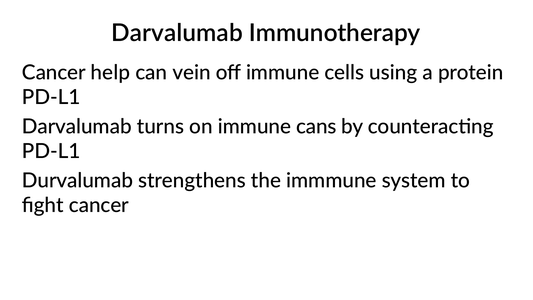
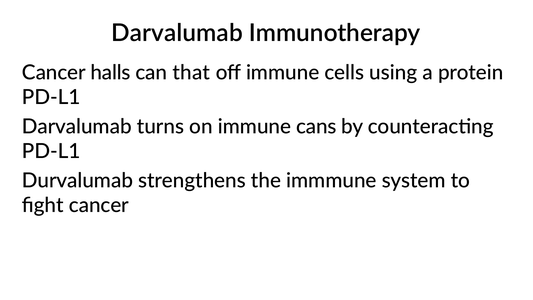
help: help -> halls (110, 73)
vein: vein -> that (191, 73)
